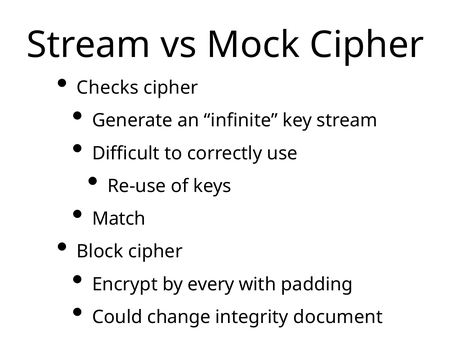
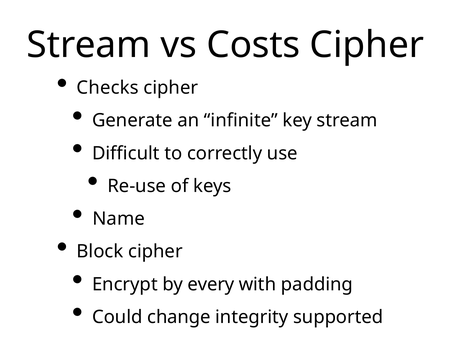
Mock: Mock -> Costs (253, 45)
Match: Match -> Name (119, 219)
document: document -> supported (338, 317)
